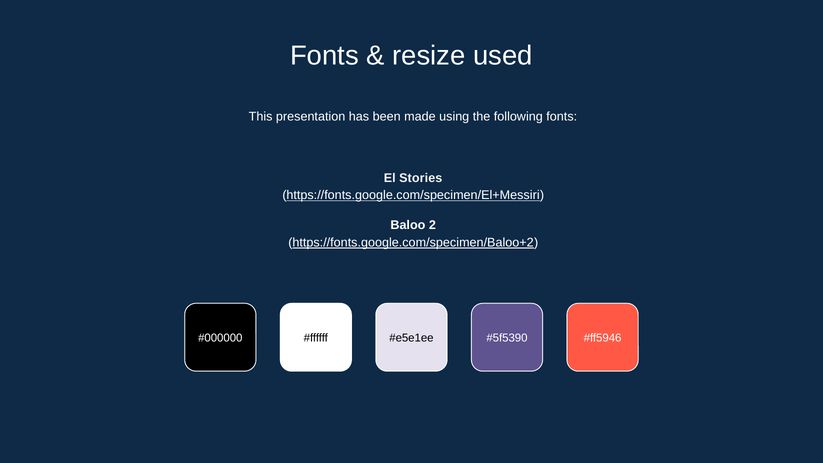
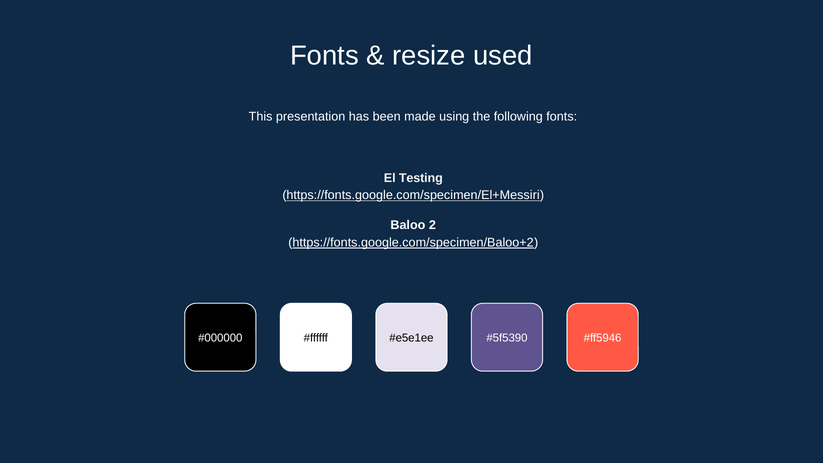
Stories: Stories -> Testing (421, 178)
